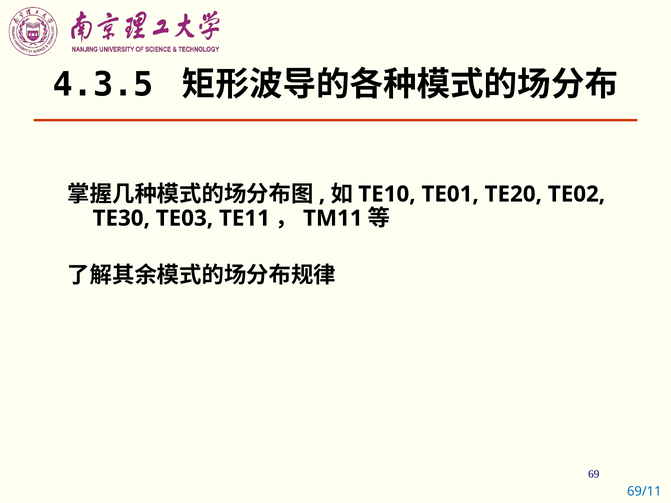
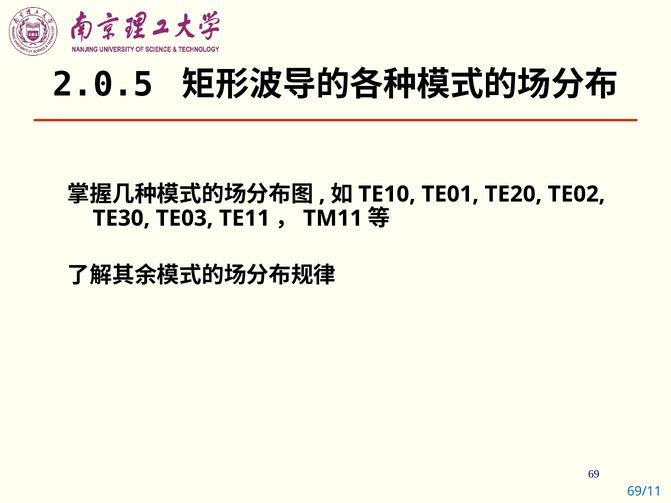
4.3.5: 4.3.5 -> 2.0.5 (103, 85)
